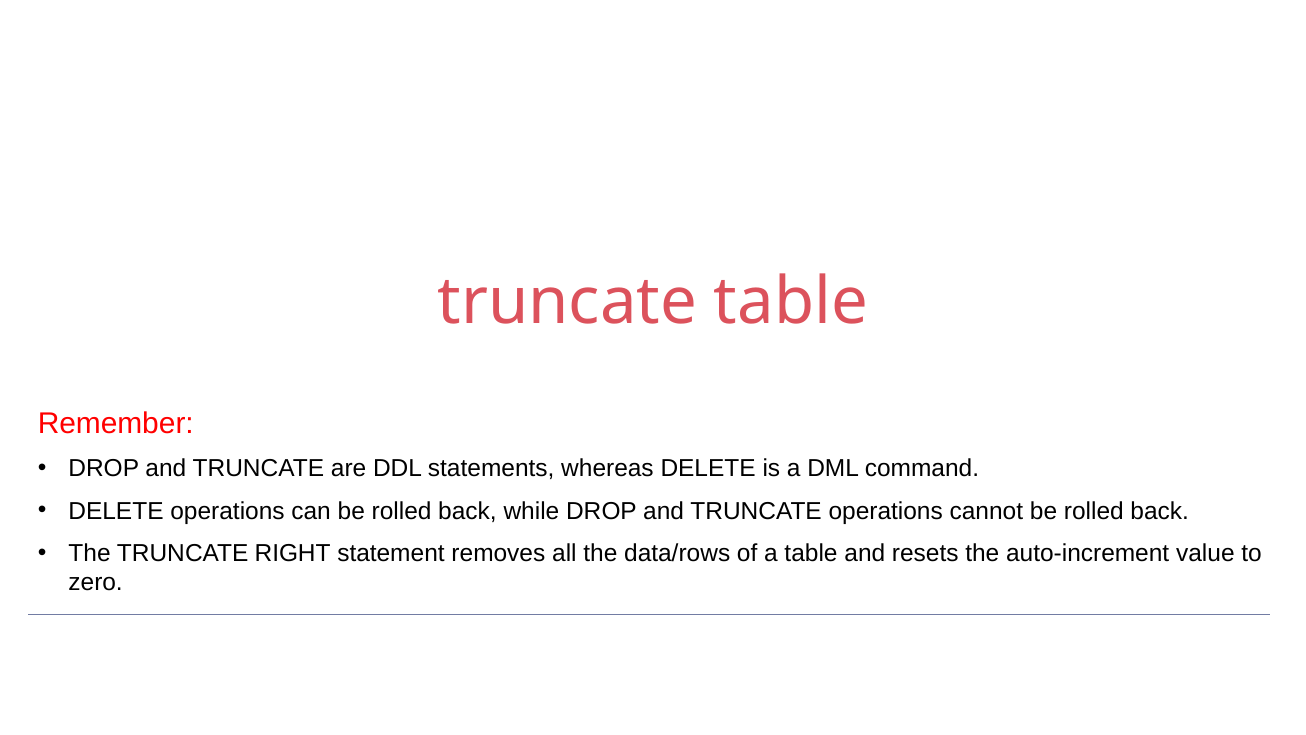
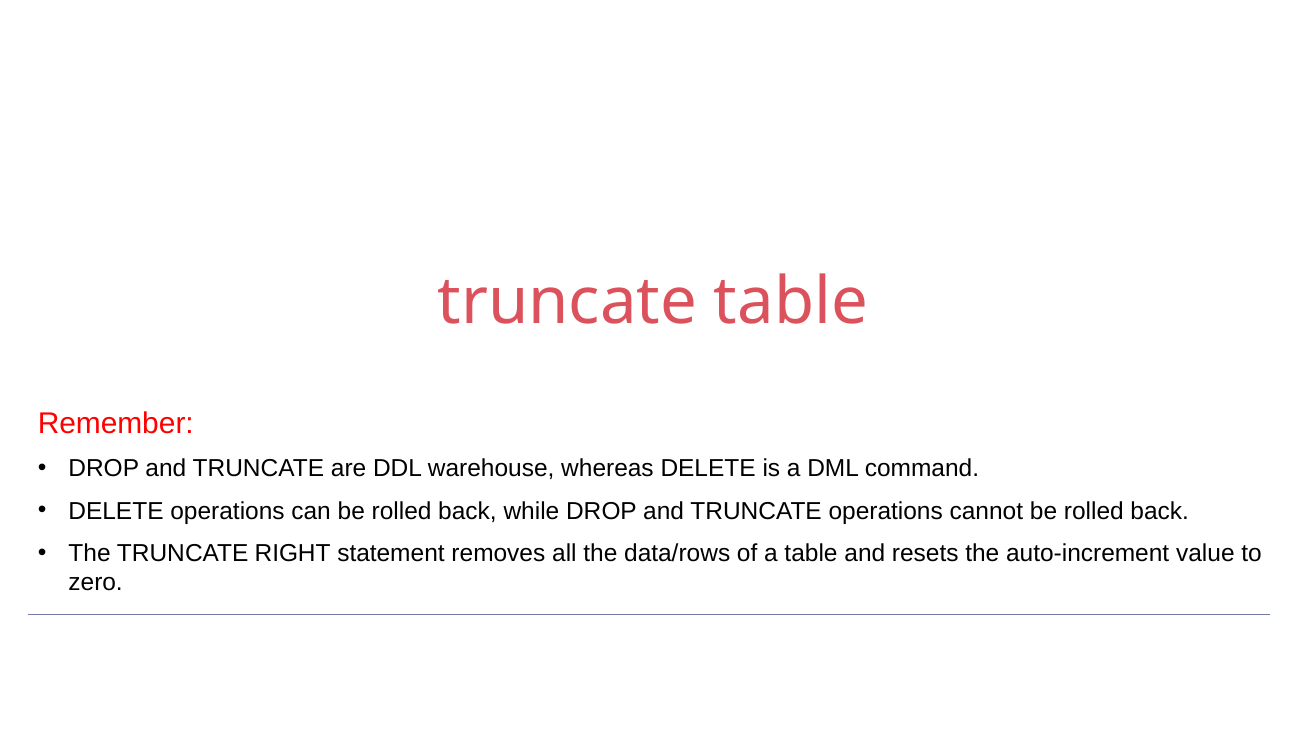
statements: statements -> warehouse (491, 468)
